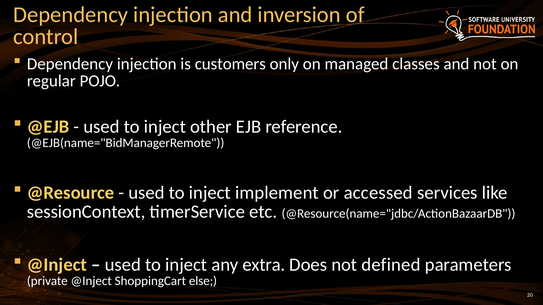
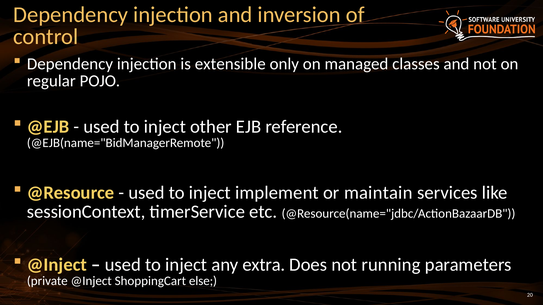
customers: customers -> extensible (230, 64)
accessed: accessed -> maintain (378, 193)
defined: defined -> running (391, 265)
